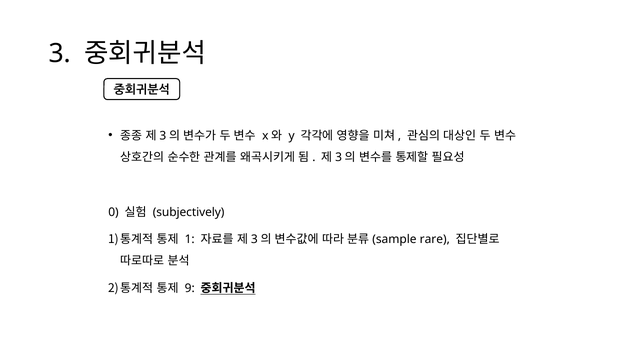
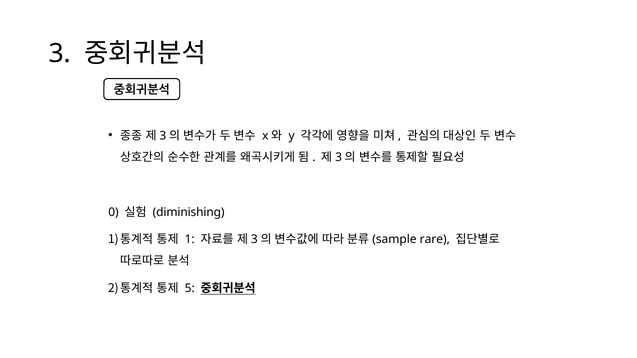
subjectively: subjectively -> diminishing (189, 212)
9: 9 -> 5 (190, 289)
